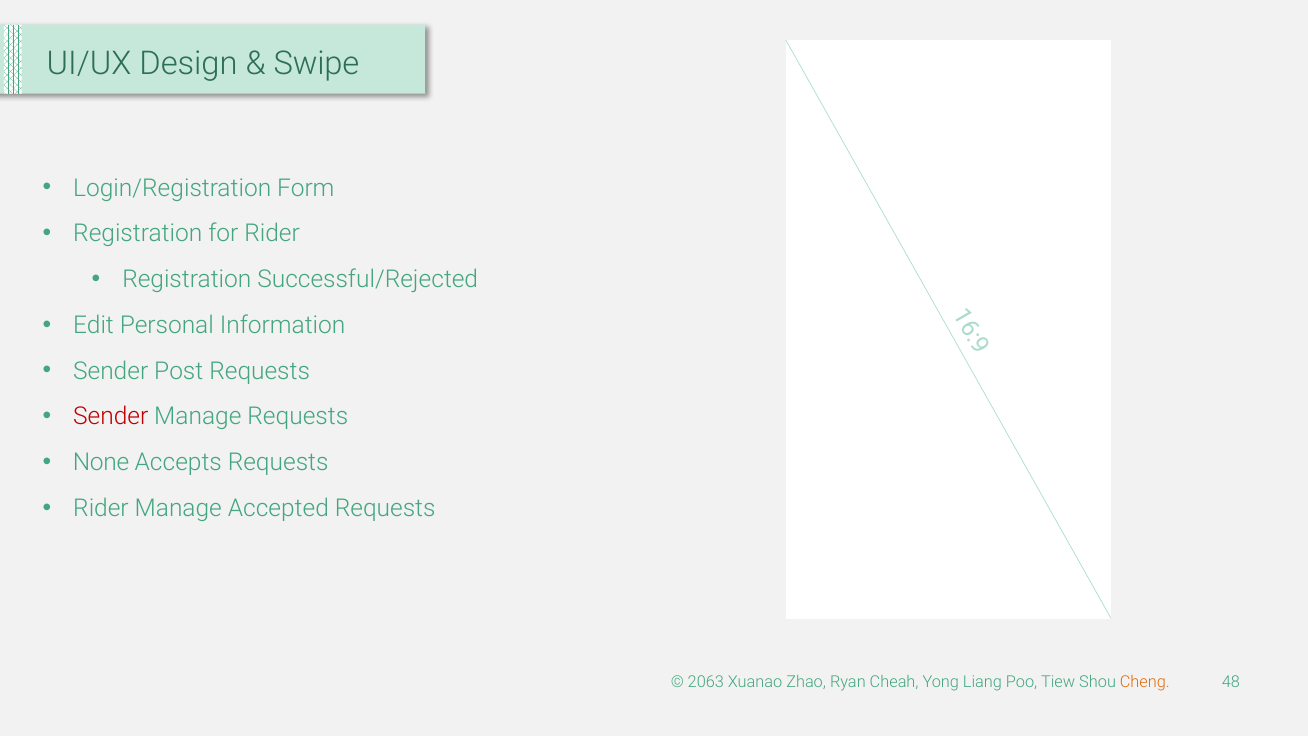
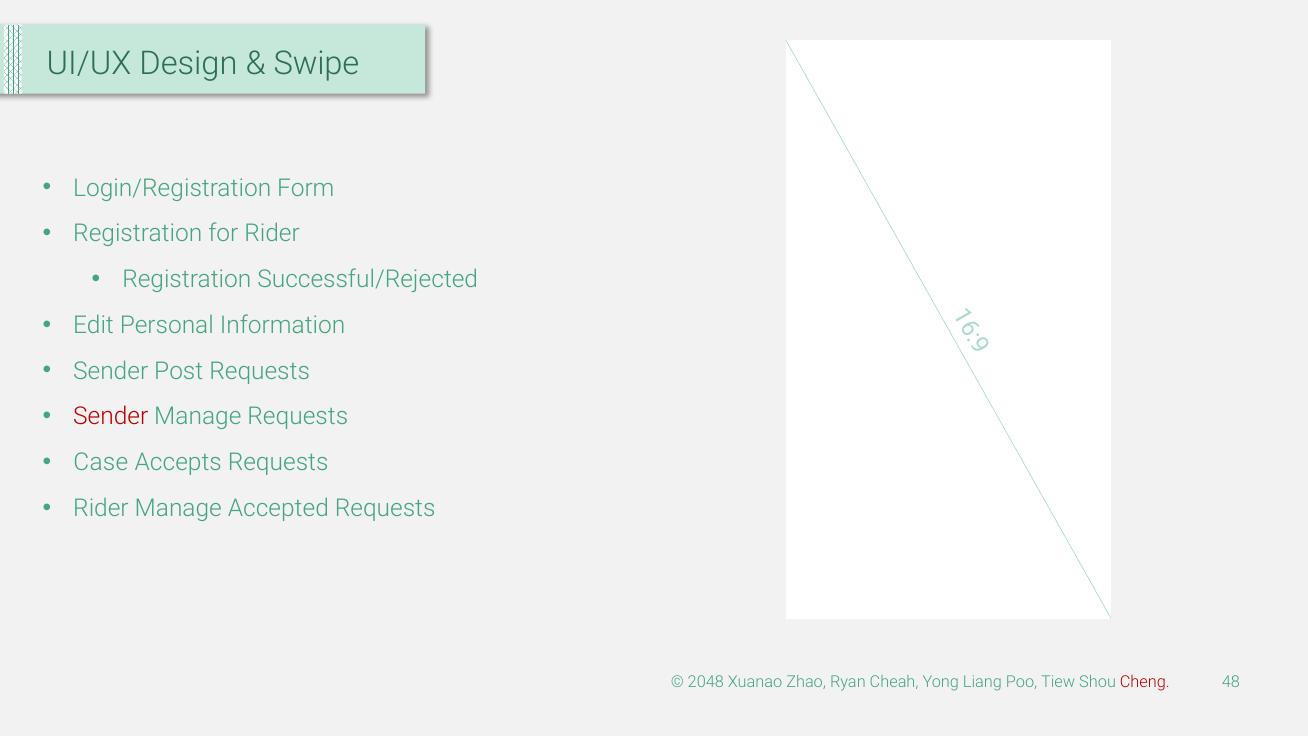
None: None -> Case (101, 463)
2063: 2063 -> 2048 (706, 681)
Cheng colour: orange -> red (1145, 681)
